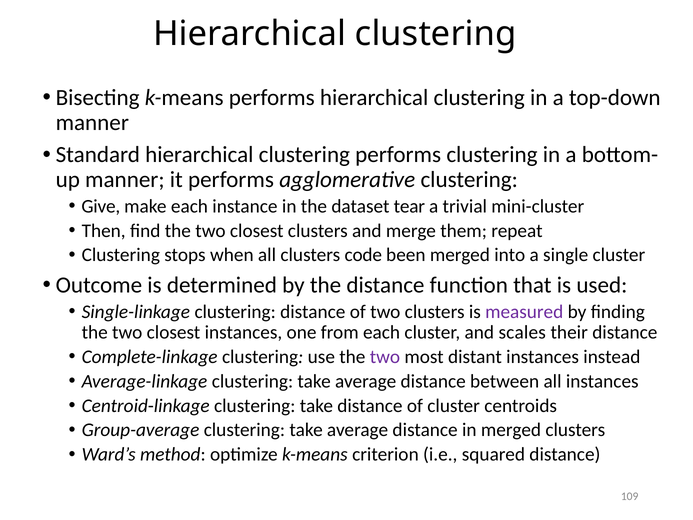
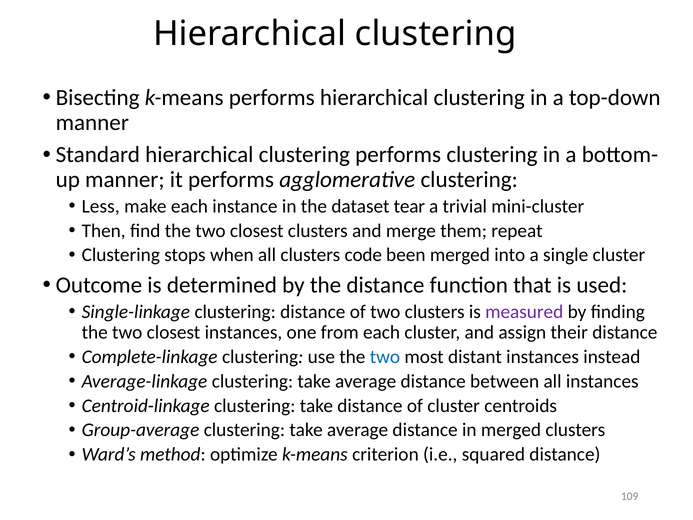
Give: Give -> Less (101, 206)
scales: scales -> assign (522, 332)
two colour: purple -> blue (385, 357)
